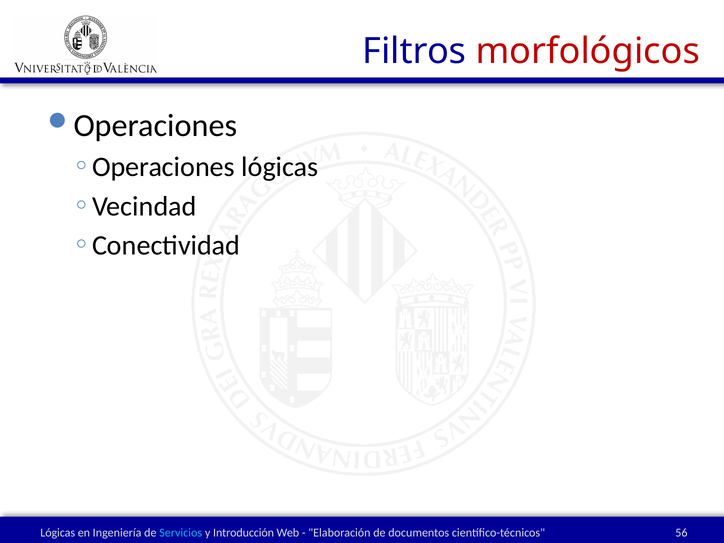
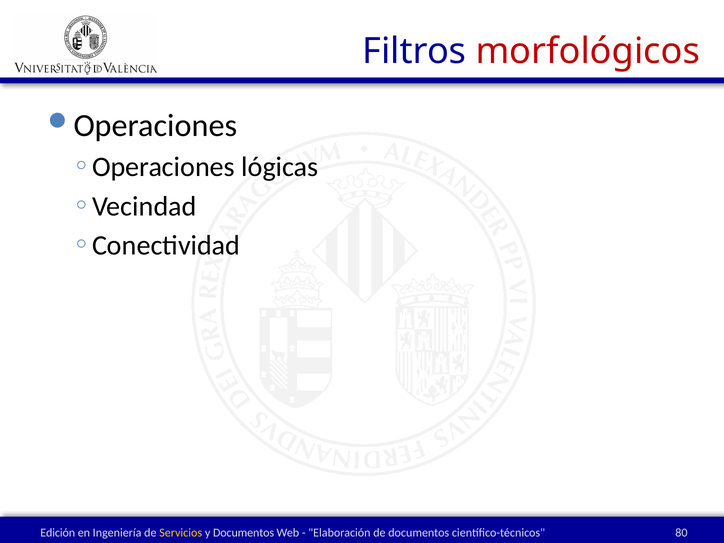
Lógicas: Lógicas -> Edición (58, 533)
Servicios colour: light blue -> yellow (181, 533)
y Introducción: Introducción -> Documentos (244, 533)
56: 56 -> 80 (681, 533)
